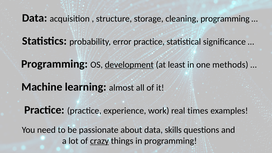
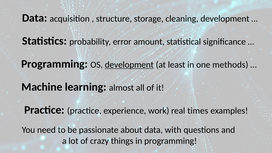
cleaning programming: programming -> development (225, 19)
error practice: practice -> amount (149, 42)
skills: skills -> with (173, 130)
crazy underline: present -> none (99, 141)
